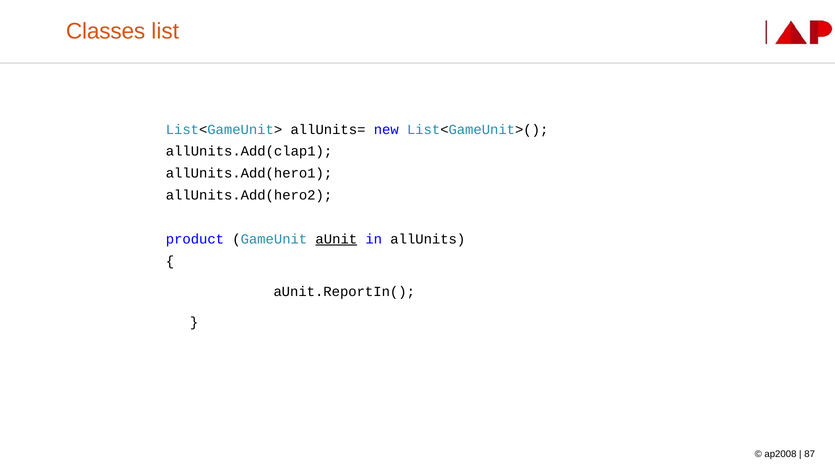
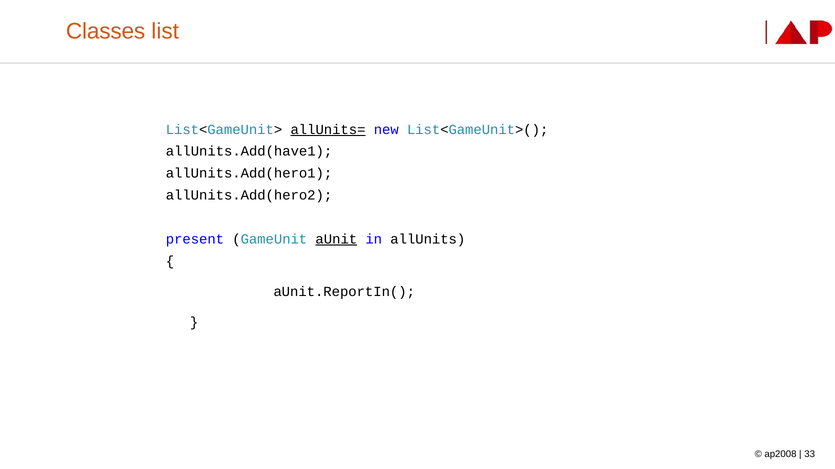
allUnits= underline: none -> present (328, 130)
allUnits.Add(clap1: allUnits.Add(clap1 -> allUnits.Add(have1 (249, 152)
product: product -> present (195, 239)
87: 87 -> 33 (810, 455)
